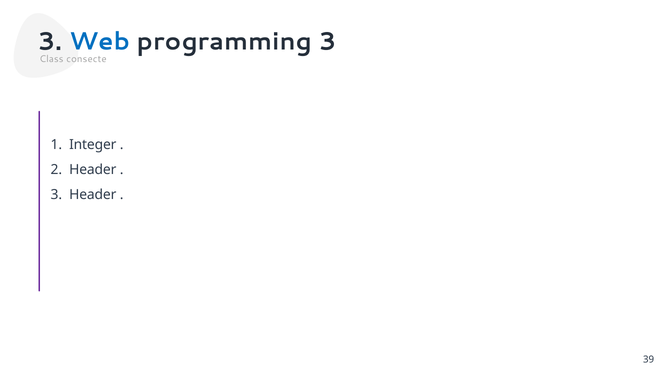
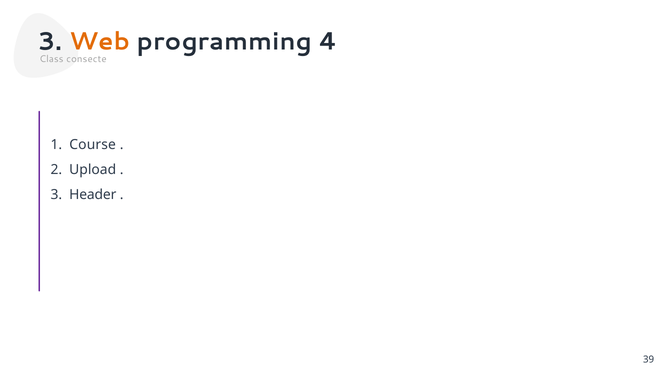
Web colour: blue -> orange (100, 41)
programming 3: 3 -> 4 (328, 41)
Integer: Integer -> Course (93, 144)
Header: Header -> Upload (93, 169)
